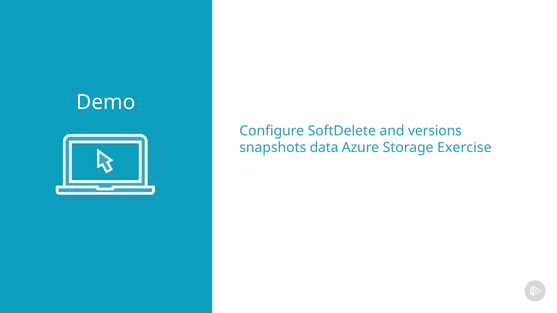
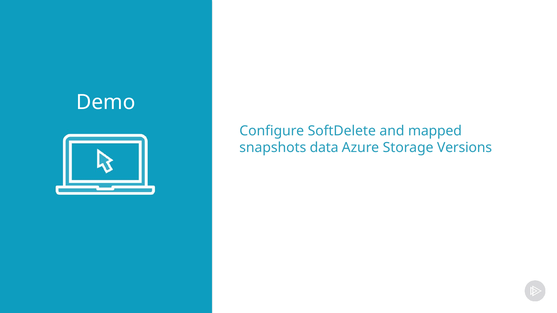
versions: versions -> mapped (435, 131)
Exercise: Exercise -> Versions (465, 148)
